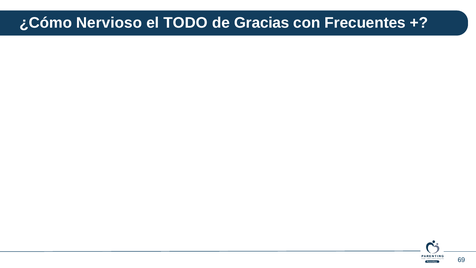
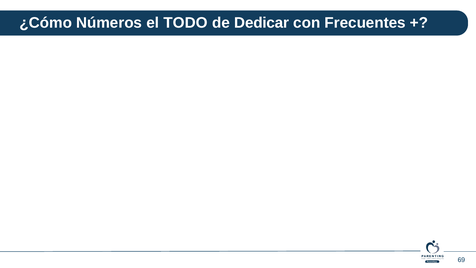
Nervioso: Nervioso -> Números (109, 23)
Gracias: Gracias -> Dedicar (262, 23)
